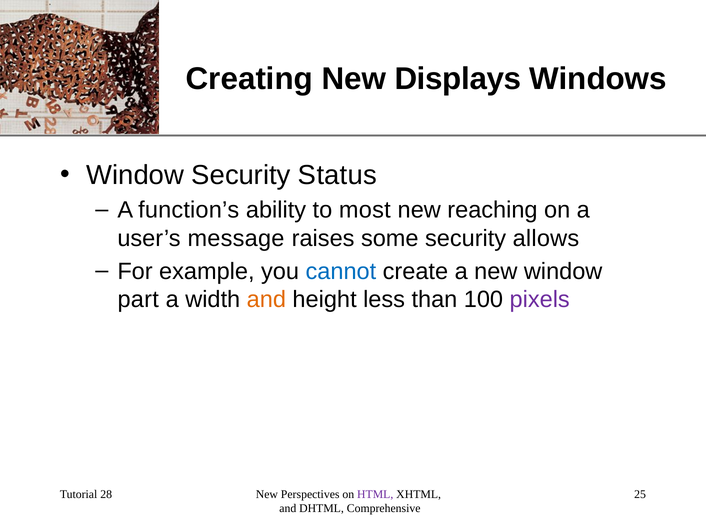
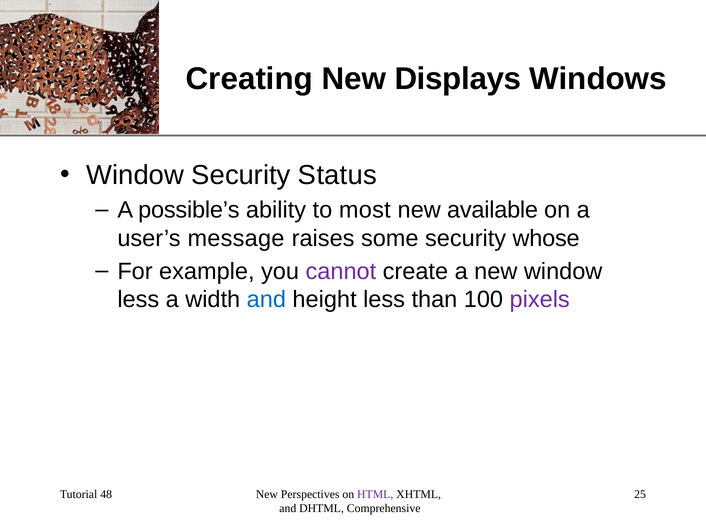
function’s: function’s -> possible’s (189, 210)
reaching: reaching -> available (493, 210)
allows: allows -> whose (546, 238)
cannot colour: blue -> purple (341, 271)
part: part -> less (138, 299)
and colour: orange -> blue (266, 299)
28: 28 -> 48 (106, 494)
